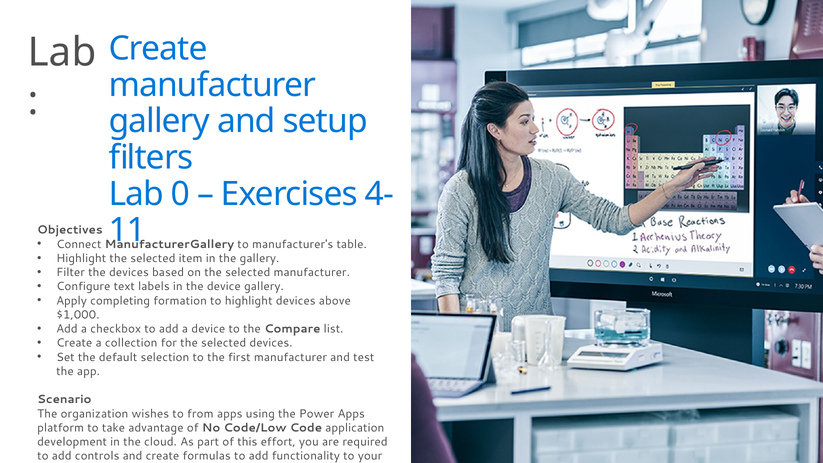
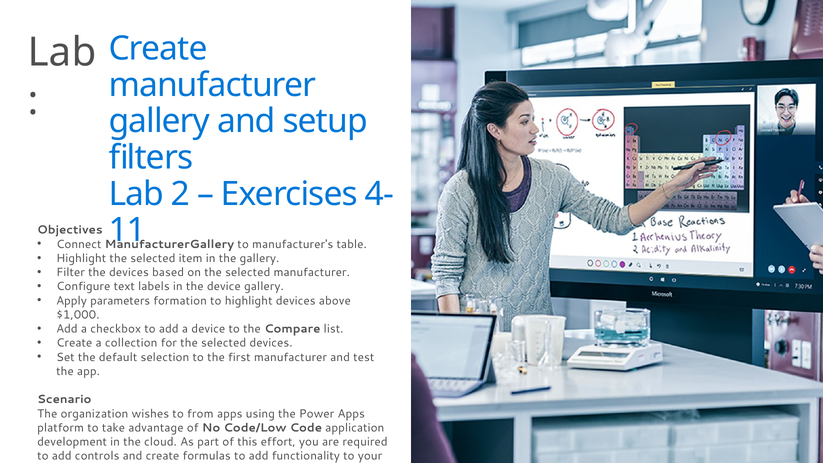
0: 0 -> 2 (180, 194)
completing: completing -> parameters (120, 301)
